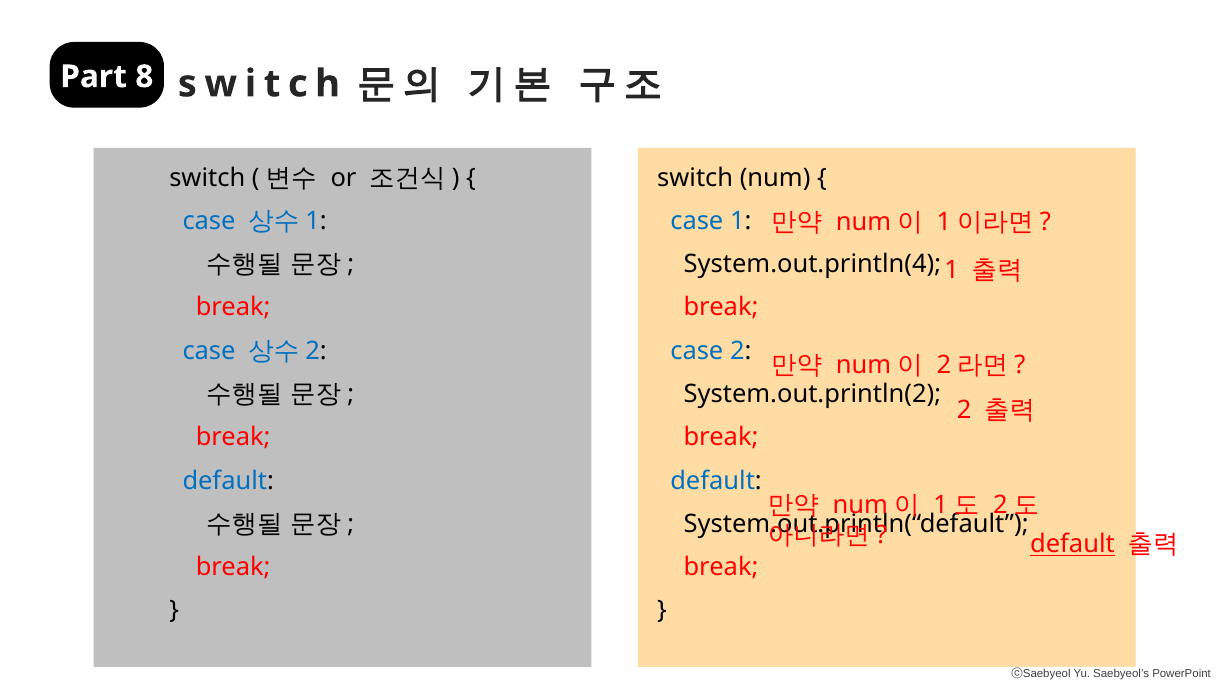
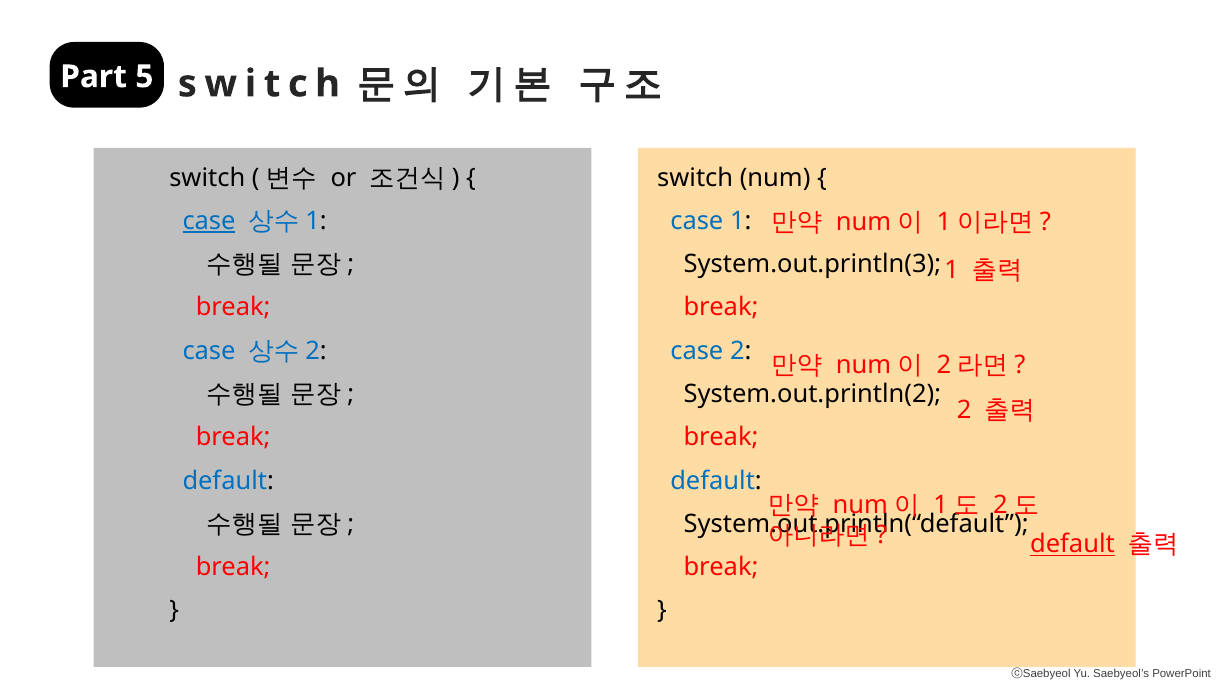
8: 8 -> 5 (144, 77)
case underline: none -> present (209, 221)
System.out.println(4: System.out.println(4 -> System.out.println(3 (812, 264)
